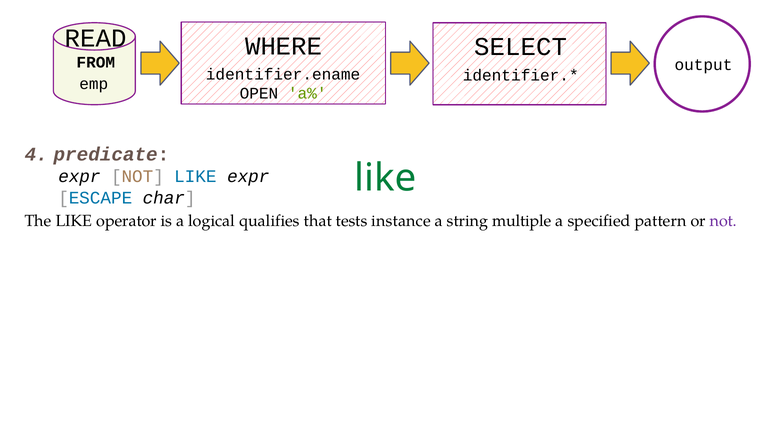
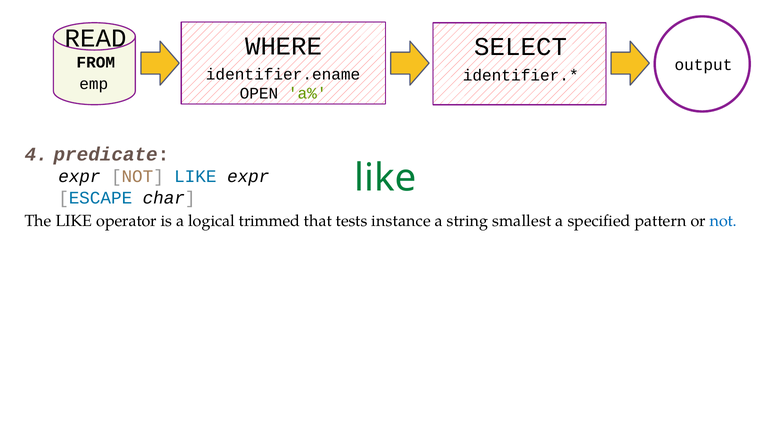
qualifies: qualifies -> trimmed (270, 221)
multiple: multiple -> smallest (522, 221)
not colour: purple -> blue (723, 221)
